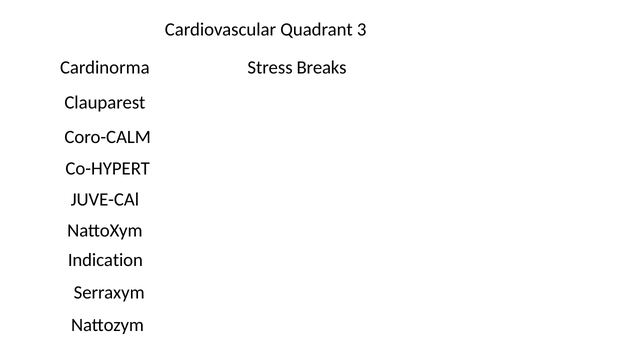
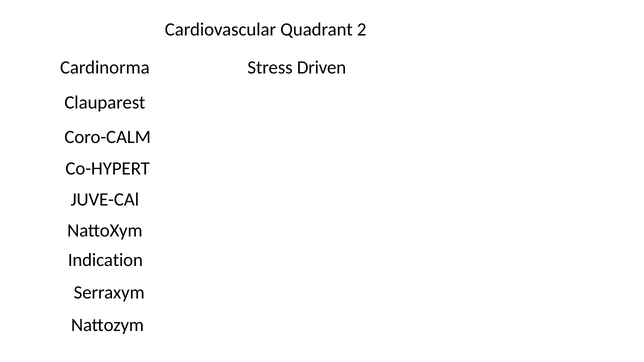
3: 3 -> 2 (362, 29)
Breaks: Breaks -> Driven (322, 68)
